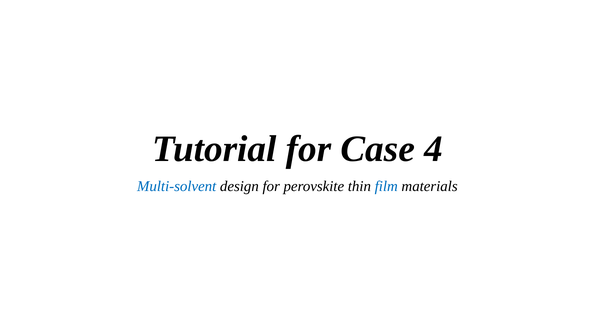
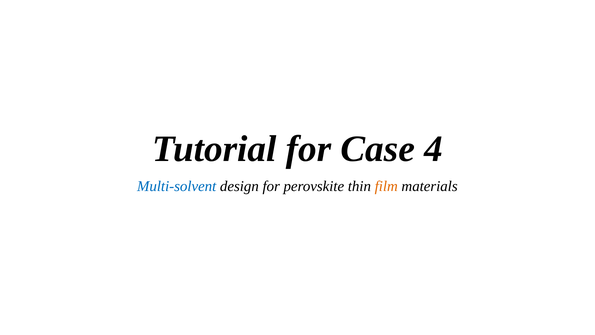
film colour: blue -> orange (386, 186)
